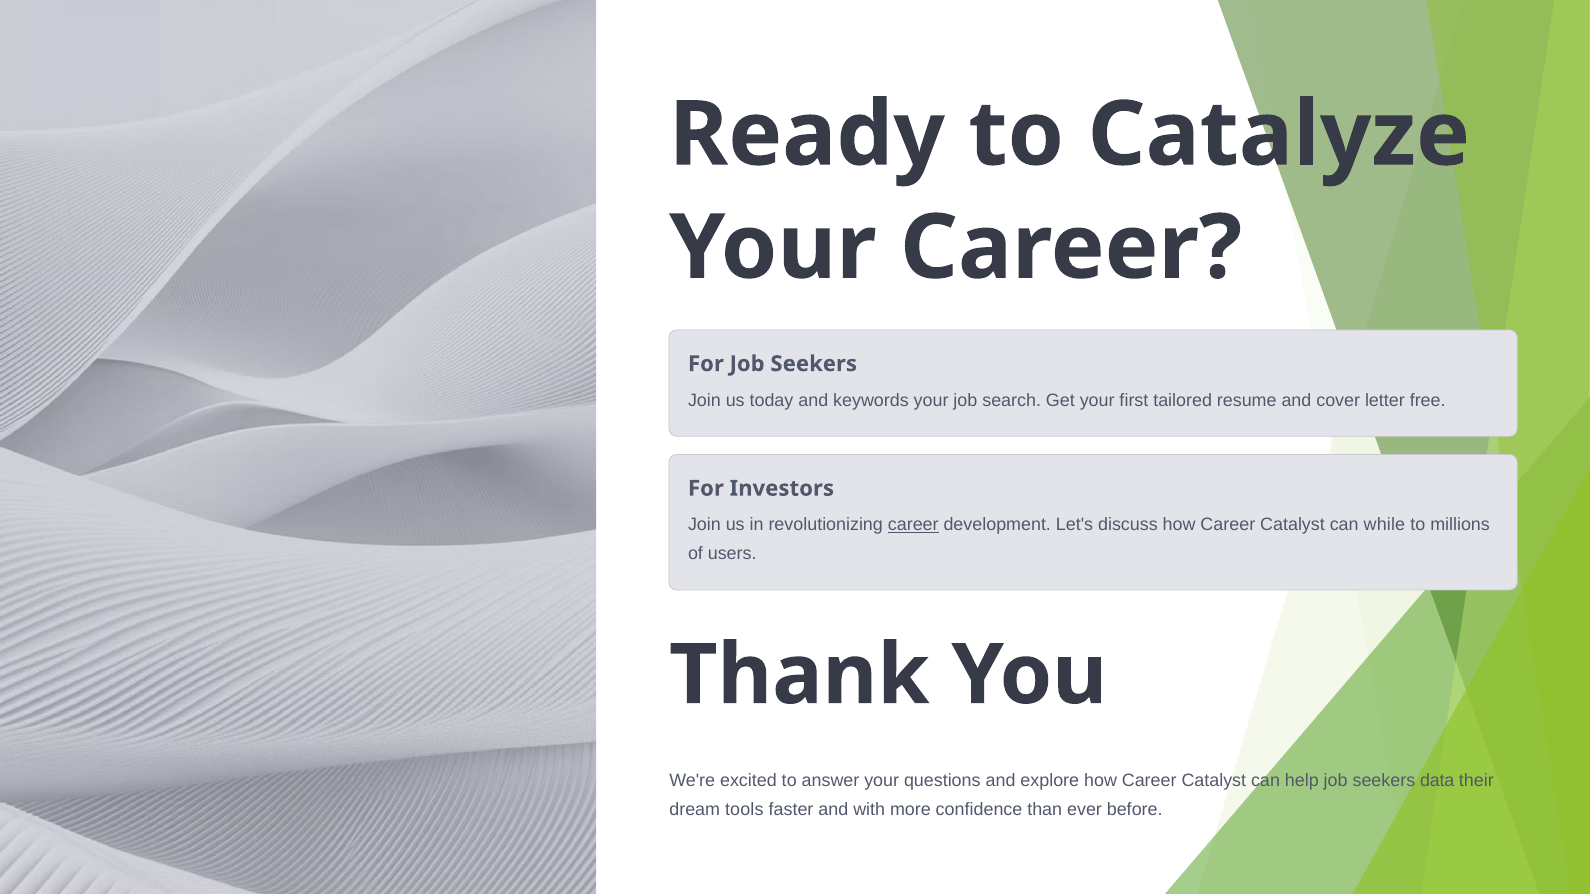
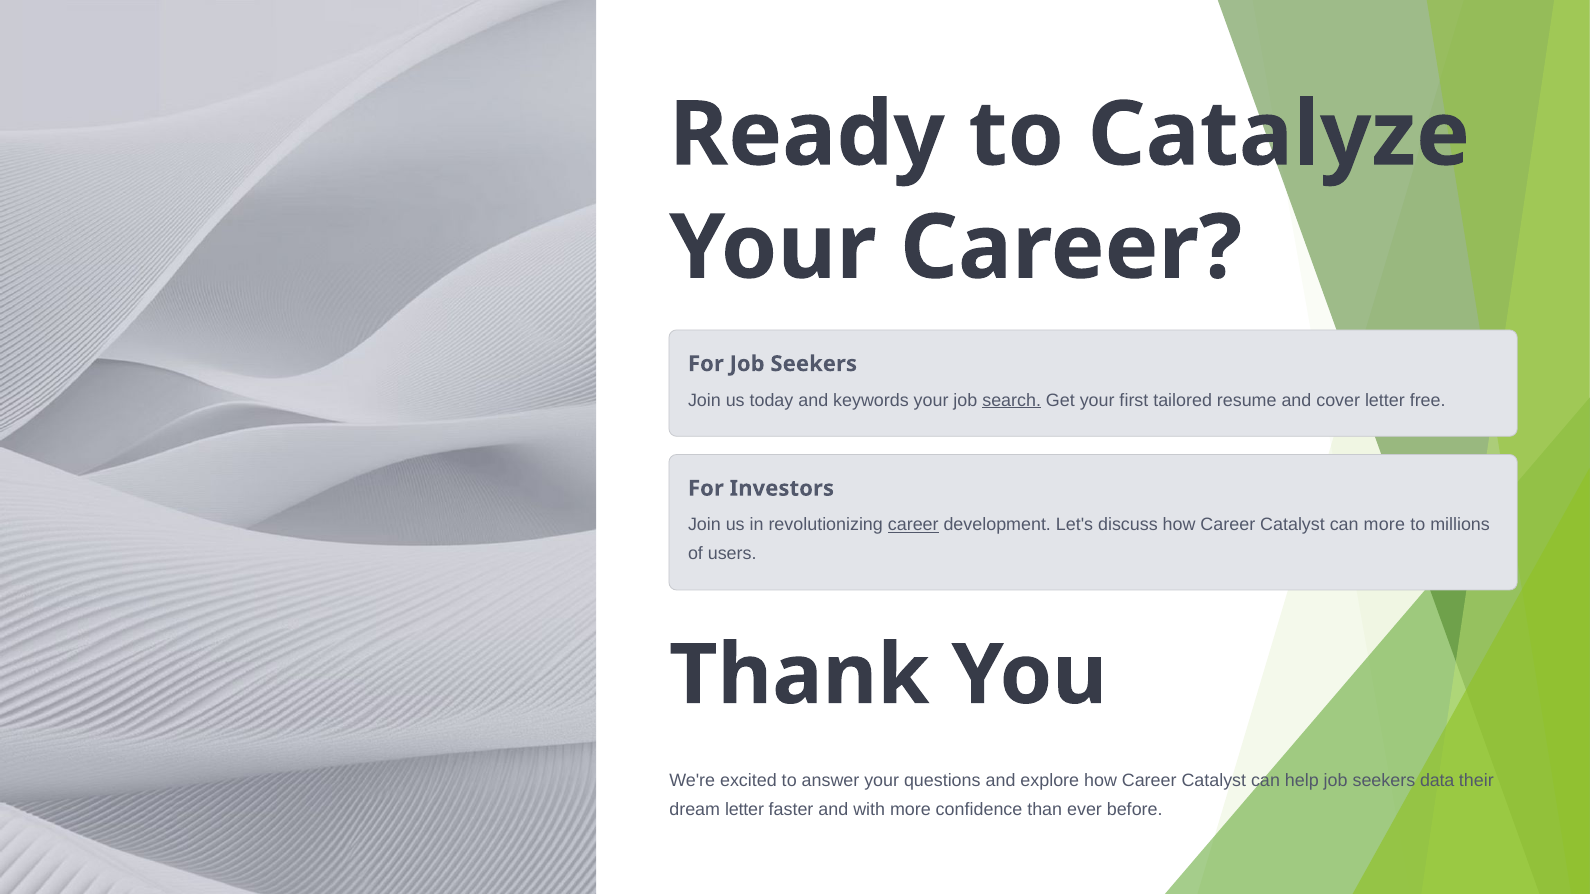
search underline: none -> present (1012, 400)
can while: while -> more (1384, 525)
dream tools: tools -> letter (744, 810)
